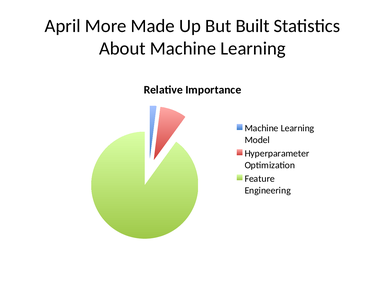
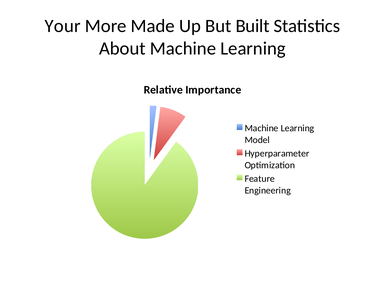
April: April -> Your (63, 26)
